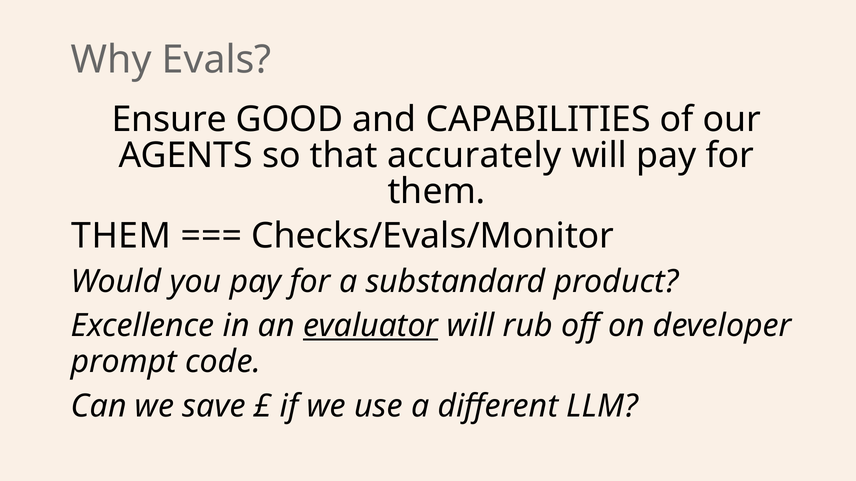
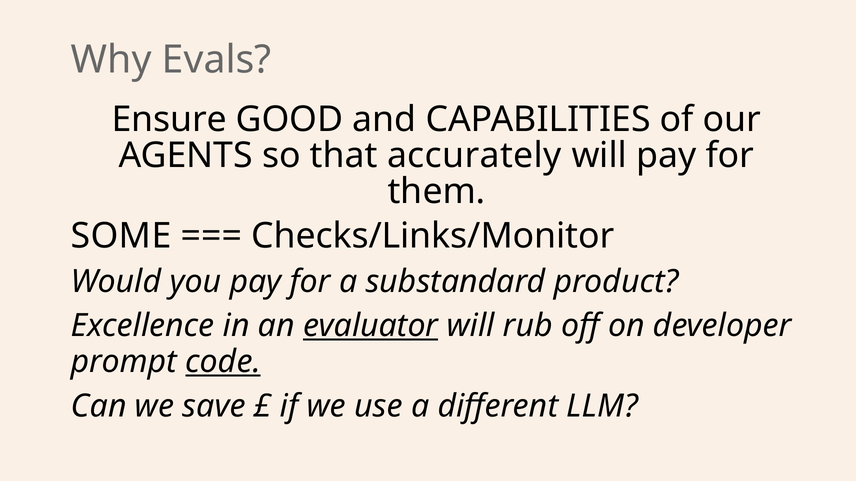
THEM: THEM -> SOME (121, 236)
Checks/Evals/Monitor: Checks/Evals/Monitor -> Checks/Links/Monitor (433, 236)
code underline: none -> present (223, 362)
